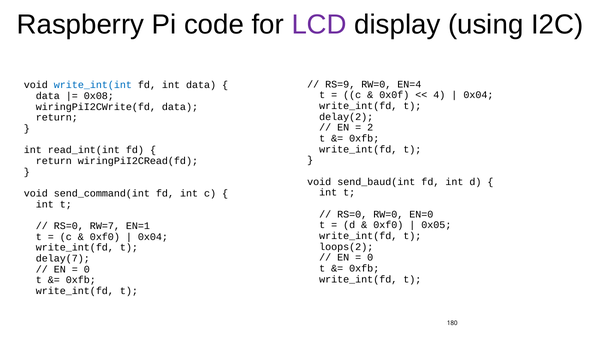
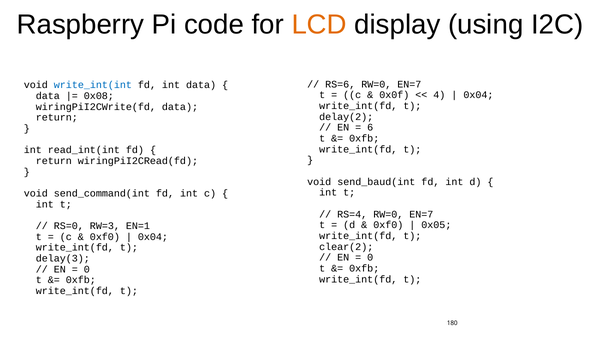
LCD colour: purple -> orange (319, 25)
RS=9: RS=9 -> RS=6 (340, 84)
EN=4: EN=4 -> EN=7 (409, 84)
2: 2 -> 6 (370, 128)
RS=0: RS=0 -> RS=4 (352, 214)
EN=0: EN=0 -> EN=7 (421, 214)
RW=7: RW=7 -> RW=3 (105, 226)
loops(2: loops(2 -> clear(2 (346, 247)
delay(7: delay(7 -> delay(3 (63, 259)
